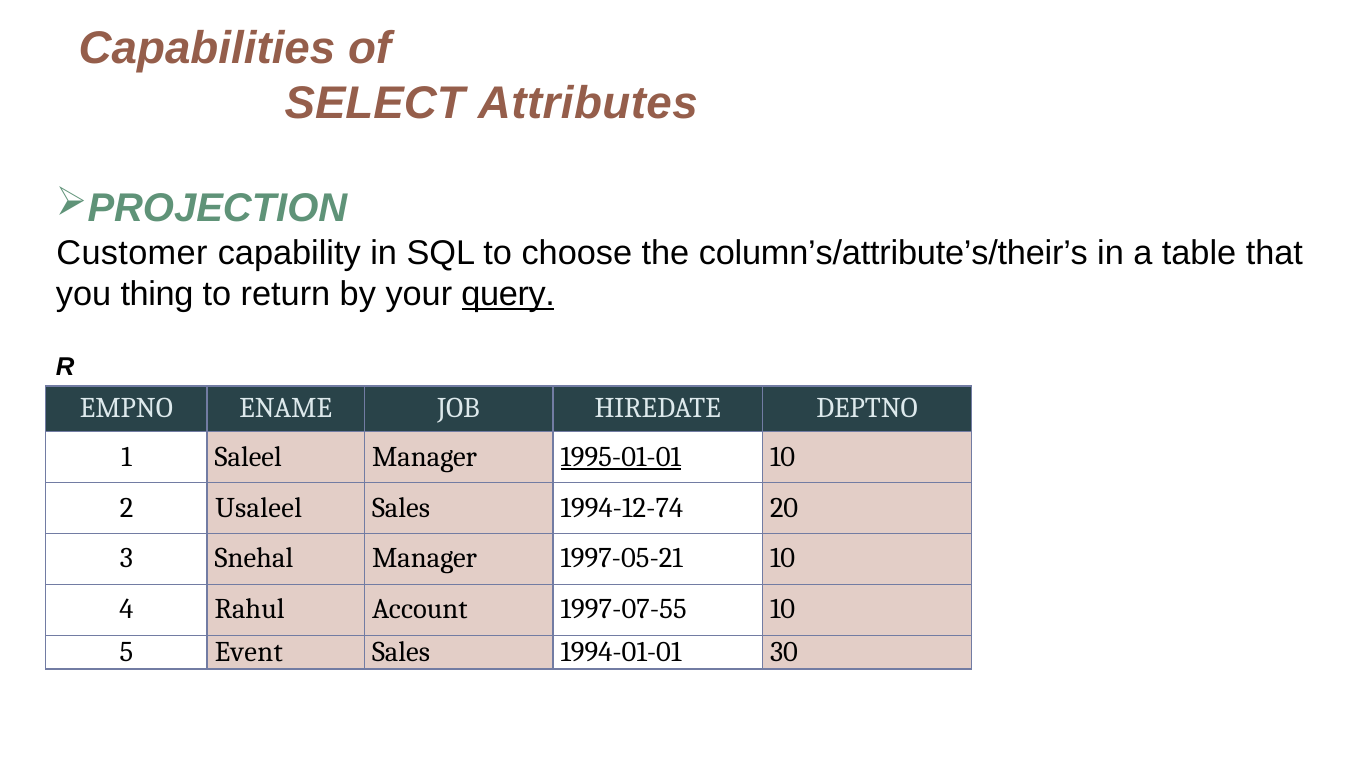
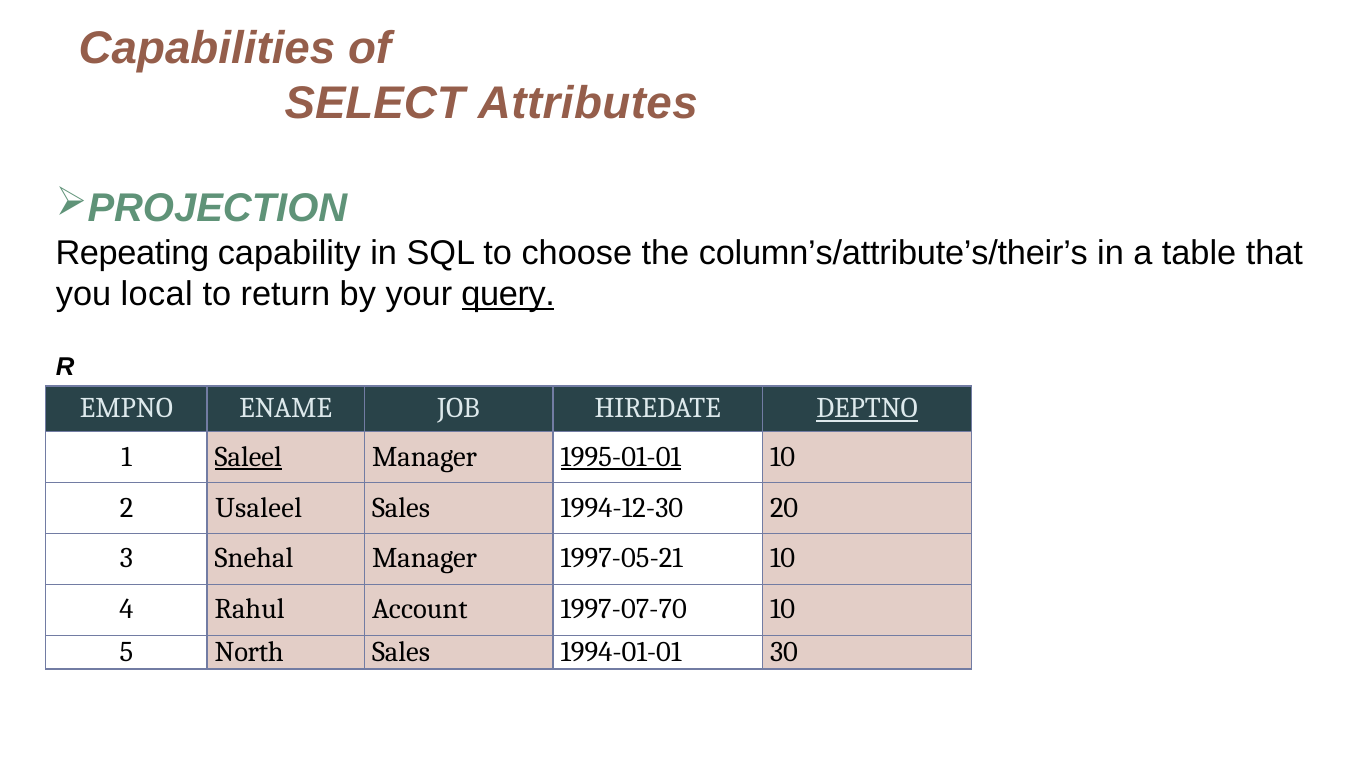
Customer: Customer -> Repeating (132, 253)
thing: thing -> local (157, 294)
DEPTNO underline: none -> present (867, 408)
Saleel underline: none -> present (248, 456)
1994-12-74: 1994-12-74 -> 1994-12-30 (622, 507)
1997-07-55: 1997-07-55 -> 1997-07-70 (624, 609)
Event: Event -> North (249, 652)
